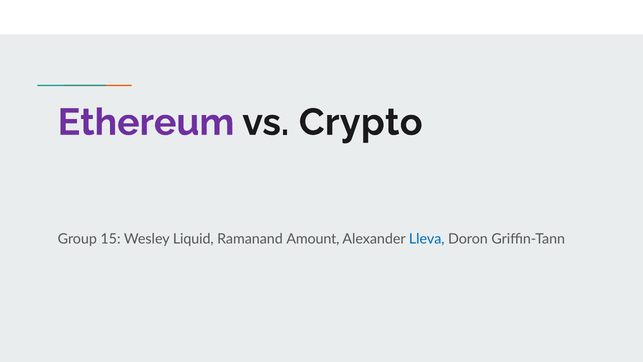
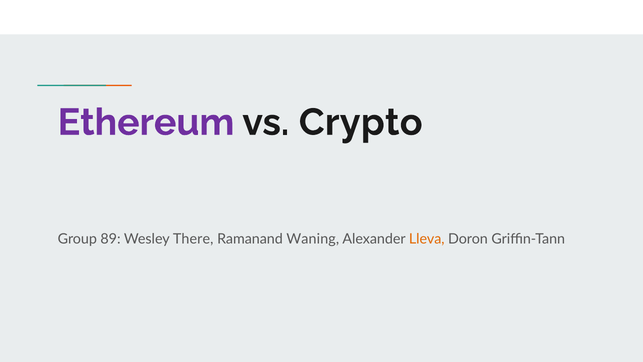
15: 15 -> 89 (111, 239)
Liquid: Liquid -> There (193, 239)
Amount: Amount -> Waning (313, 239)
Lleva colour: blue -> orange (427, 239)
